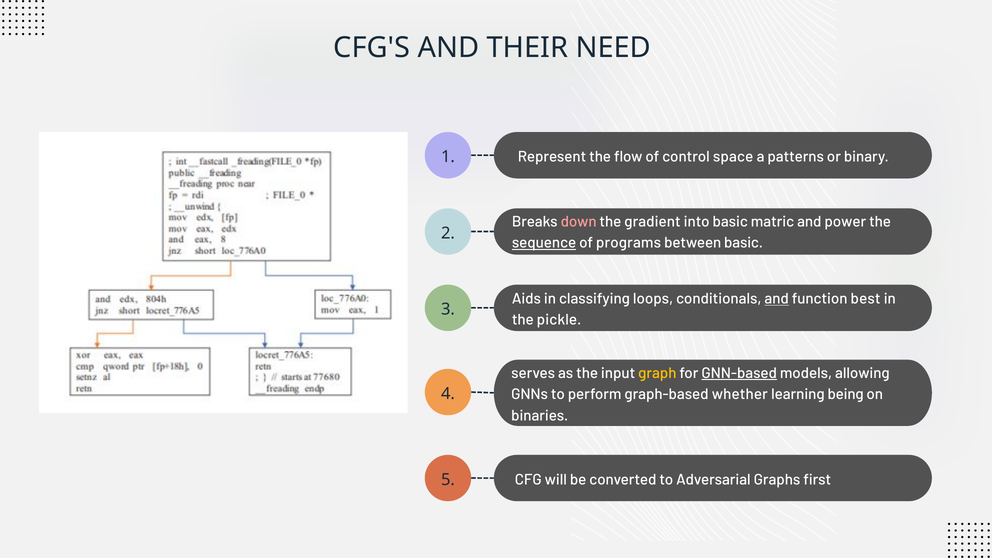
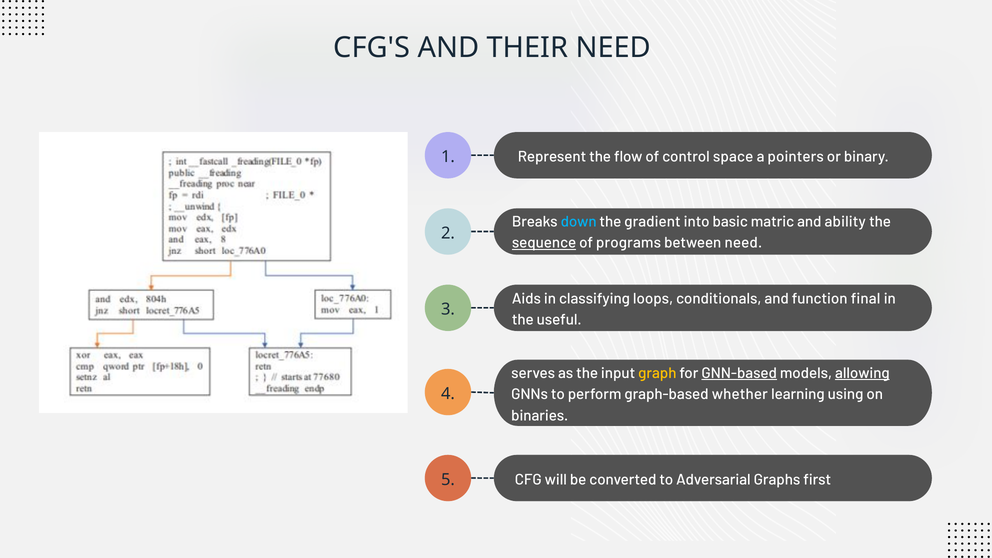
patterns: patterns -> pointers (796, 157)
down colour: pink -> light blue (579, 222)
power: power -> ability (845, 222)
between basic: basic -> need (743, 243)
and underline: present -> none (777, 299)
best: best -> final (866, 299)
pickle: pickle -> useful (559, 320)
allowing underline: none -> present (862, 373)
being: being -> using (846, 394)
